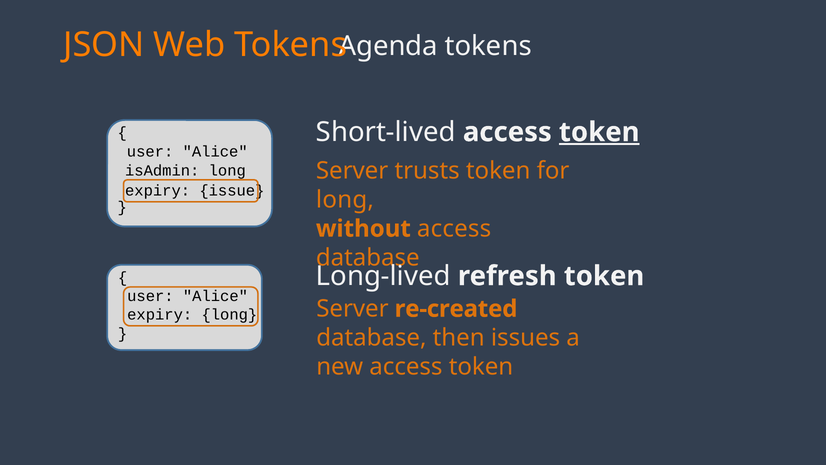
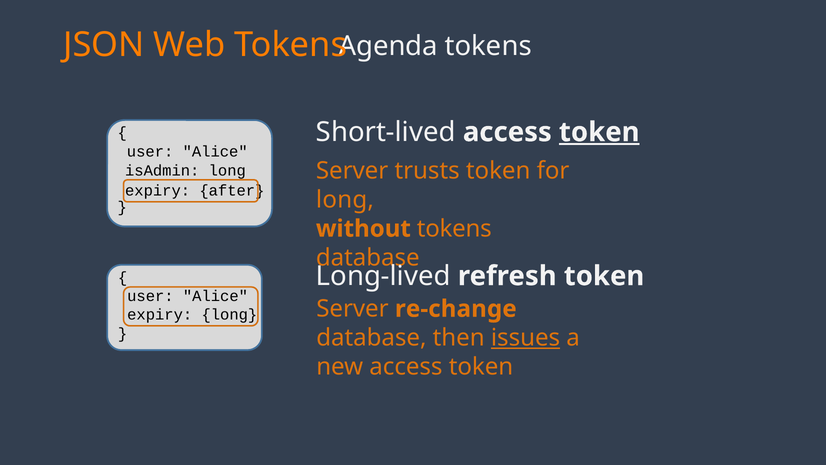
issue: issue -> after (232, 190)
without access: access -> tokens (454, 229)
re-created: re-created -> re-change (456, 309)
issues underline: none -> present (526, 338)
